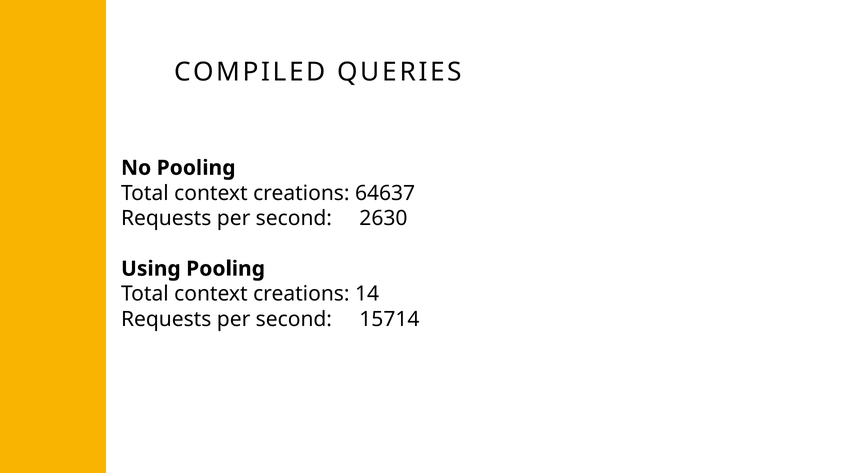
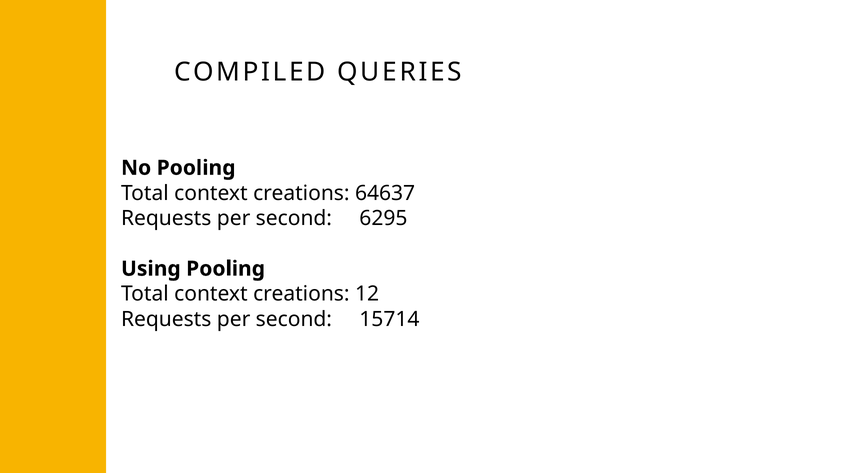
2630: 2630 -> 6295 (383, 218)
14: 14 -> 12 (367, 294)
